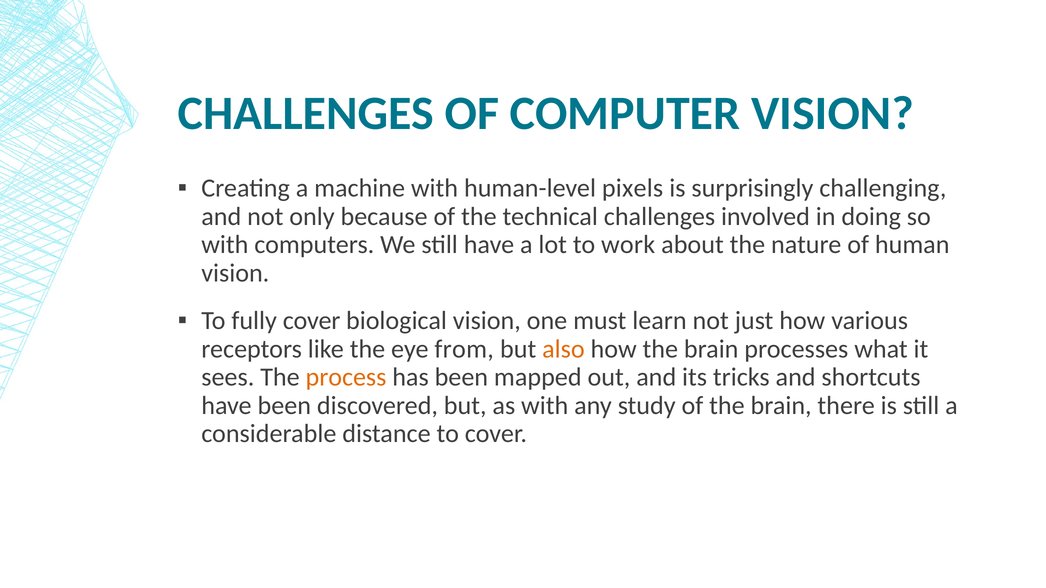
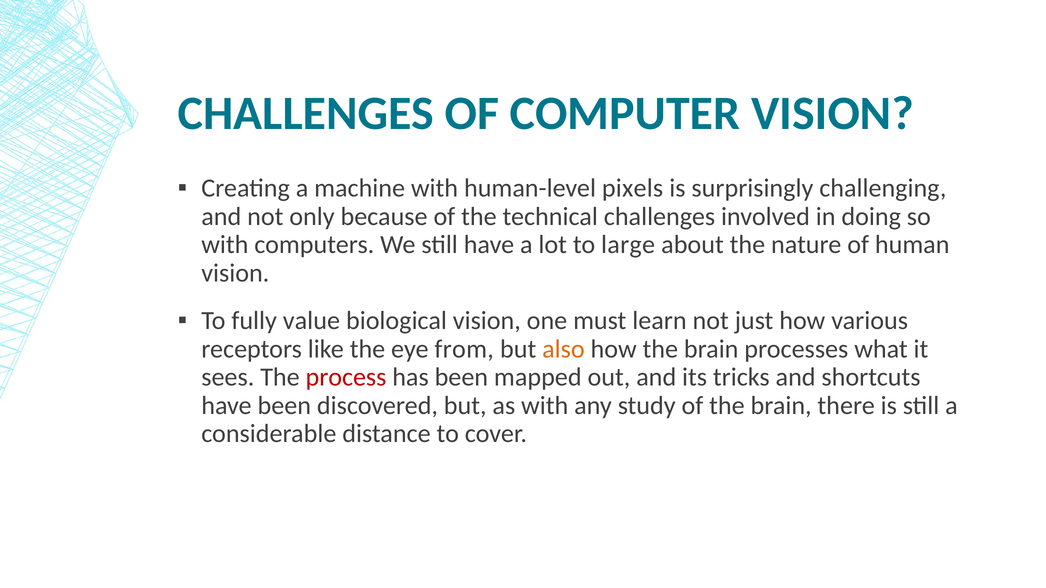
work: work -> large (628, 245)
fully cover: cover -> value (311, 321)
process colour: orange -> red (346, 377)
